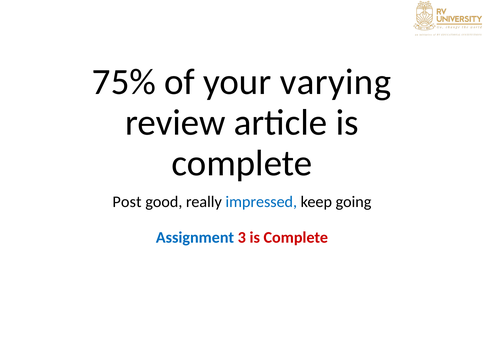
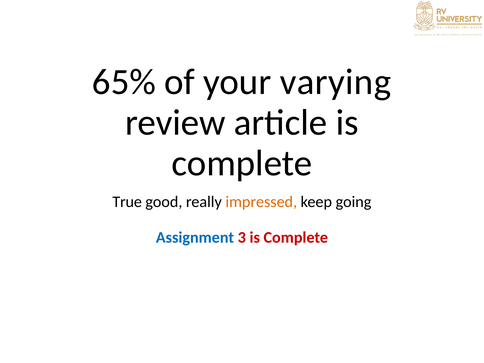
75%: 75% -> 65% (124, 82)
Post: Post -> True (127, 202)
impressed colour: blue -> orange (261, 202)
